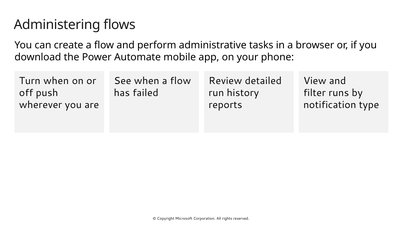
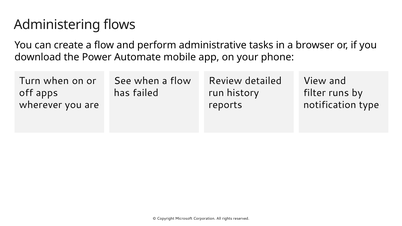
push: push -> apps (47, 93)
